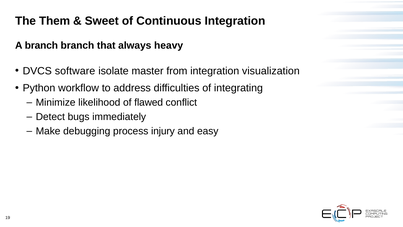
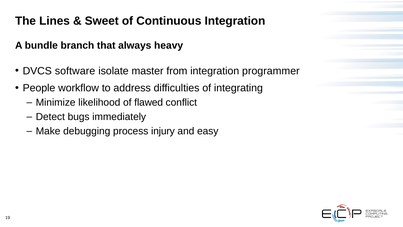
Them: Them -> Lines (55, 21)
A branch: branch -> bundle (41, 45)
visualization: visualization -> programmer (271, 71)
Python: Python -> People (39, 88)
